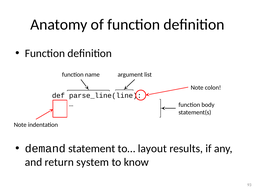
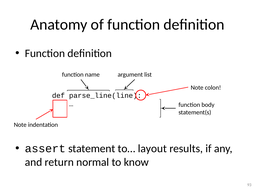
demand: demand -> assert (45, 149)
system: system -> normal (93, 162)
